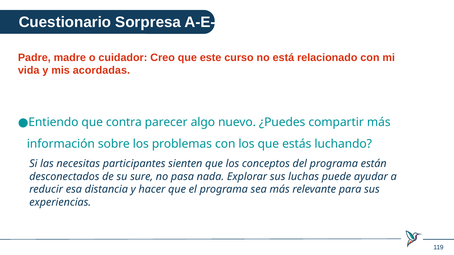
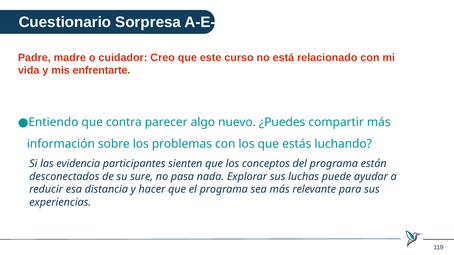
acordadas: acordadas -> enfrentarte (101, 71)
necesitas: necesitas -> evidencia (78, 164)
